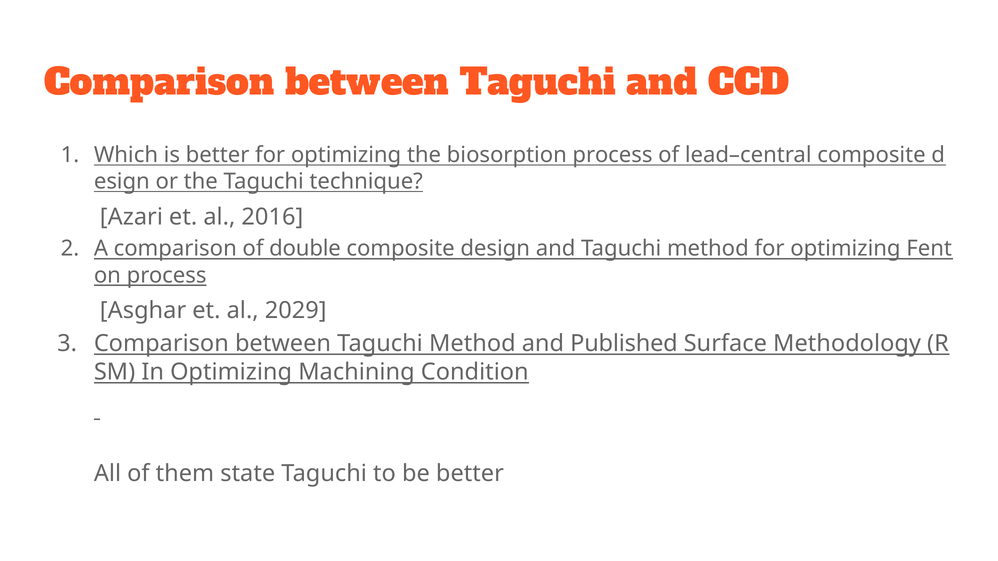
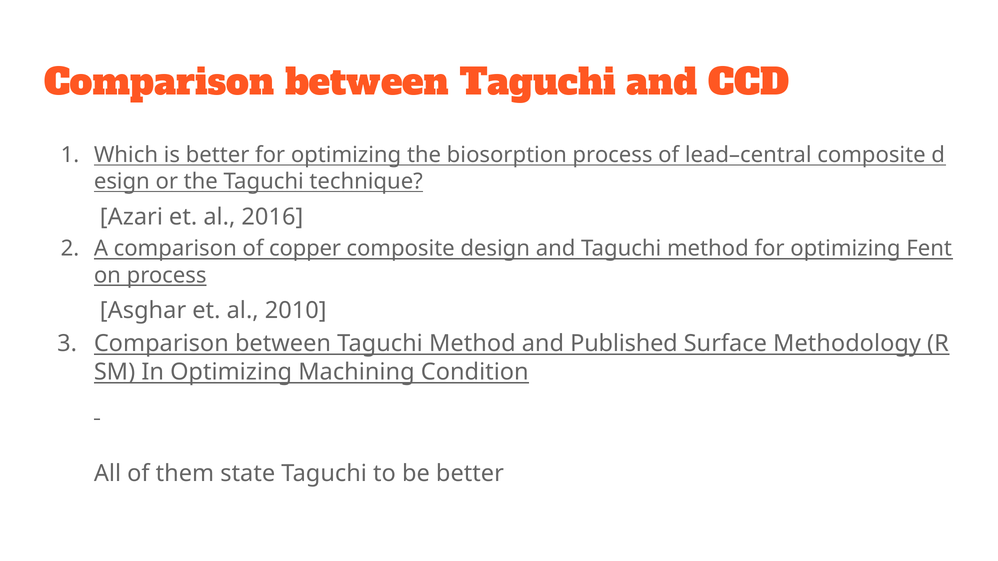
double: double -> copper (305, 249)
2029: 2029 -> 2010 (296, 311)
